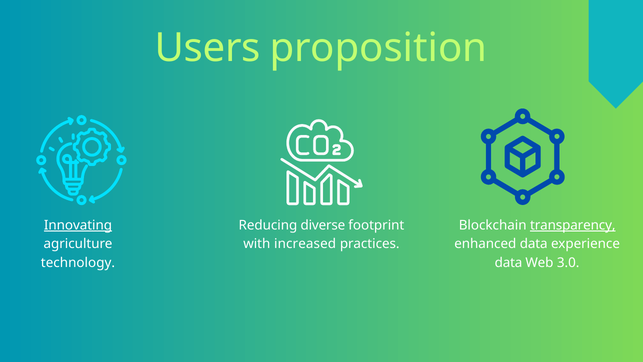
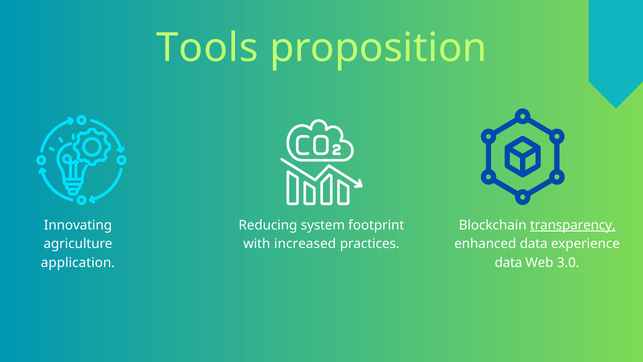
Users: Users -> Tools (207, 48)
Innovating underline: present -> none (78, 225)
diverse: diverse -> system (323, 225)
technology: technology -> application (78, 263)
